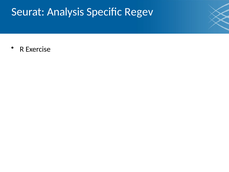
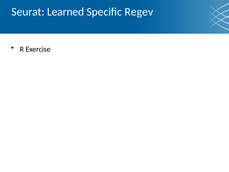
Analysis: Analysis -> Learned (66, 12)
